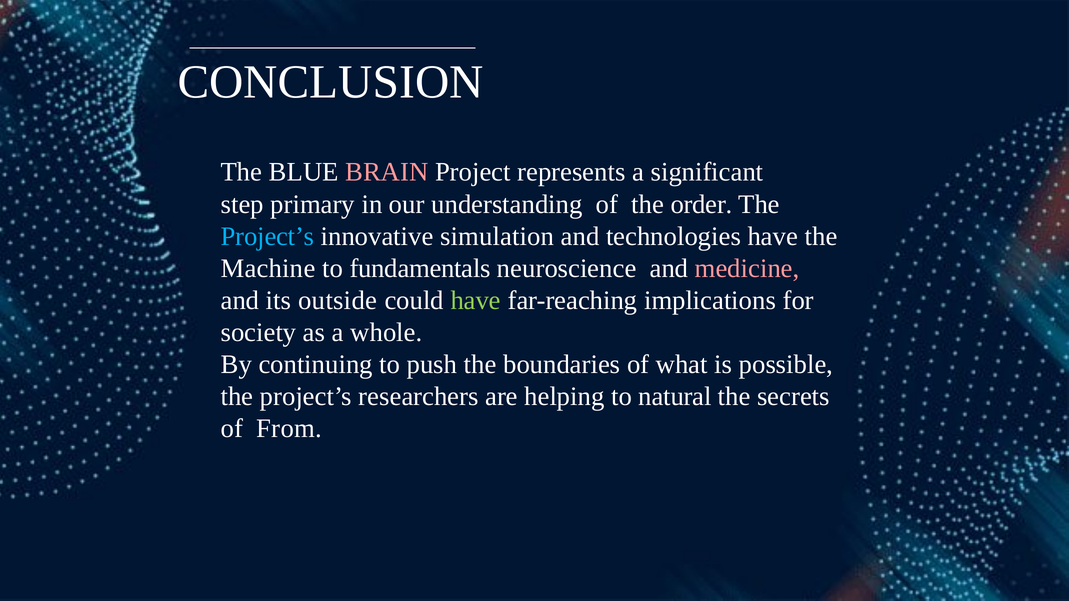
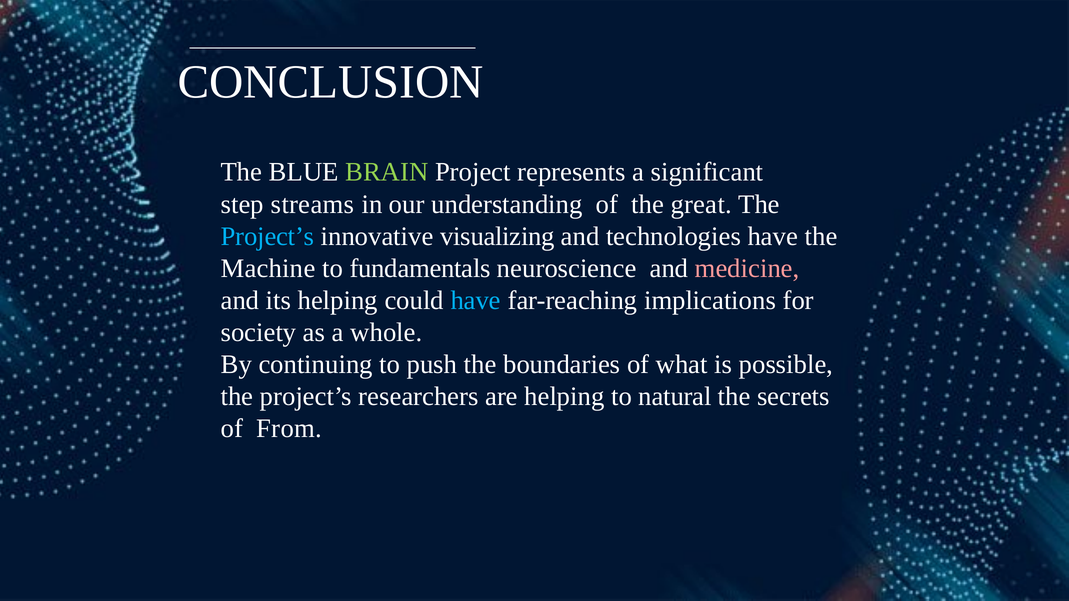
BRAIN colour: pink -> light green (387, 172)
primary: primary -> streams (313, 204)
order: order -> great (701, 204)
simulation: simulation -> visualizing (497, 236)
its outside: outside -> helping (338, 301)
have colour: light green -> light blue (476, 301)
